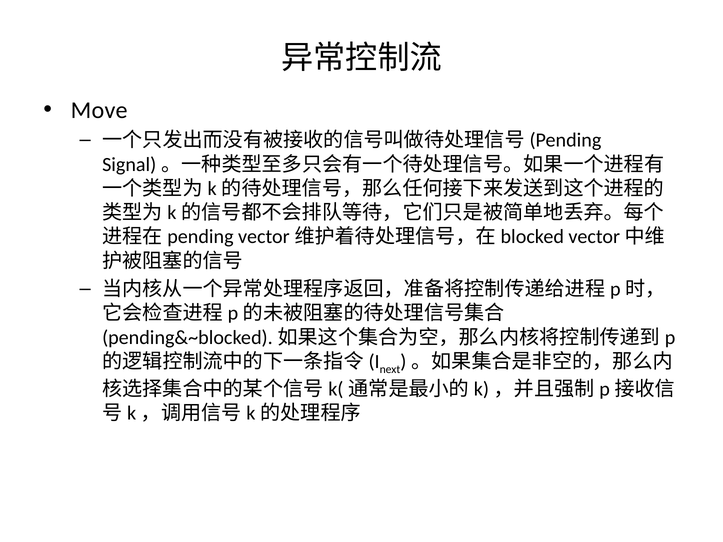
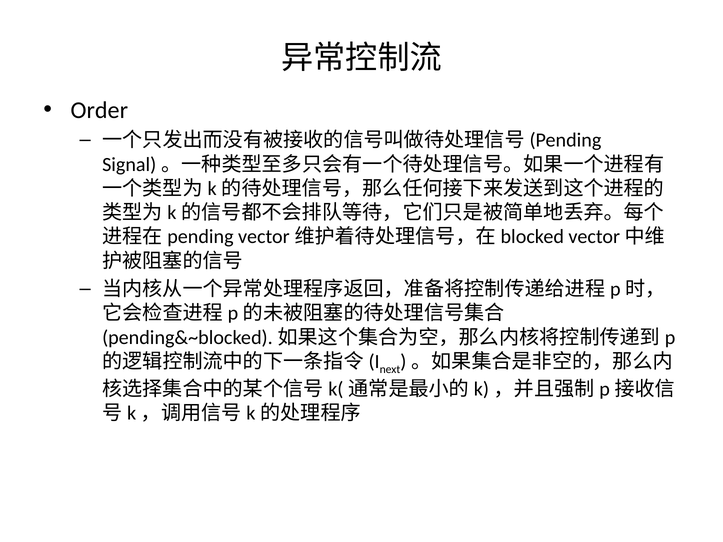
Move: Move -> Order (99, 110)
